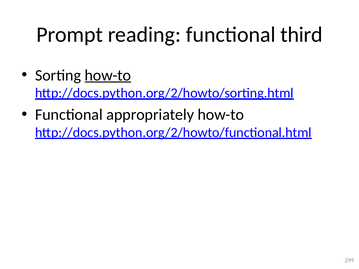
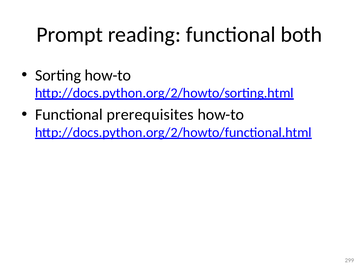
third: third -> both (301, 35)
how-to underline: present -> none (108, 75)
appropriately: appropriately -> prerequisites (150, 115)
